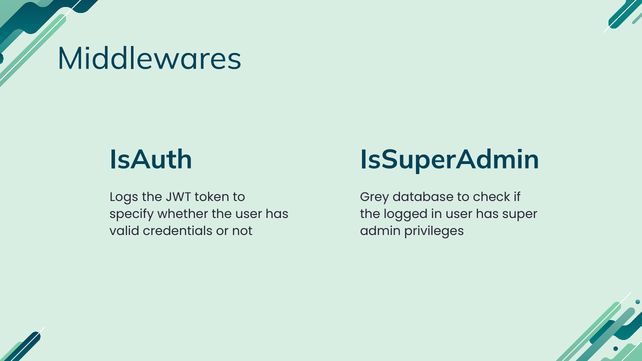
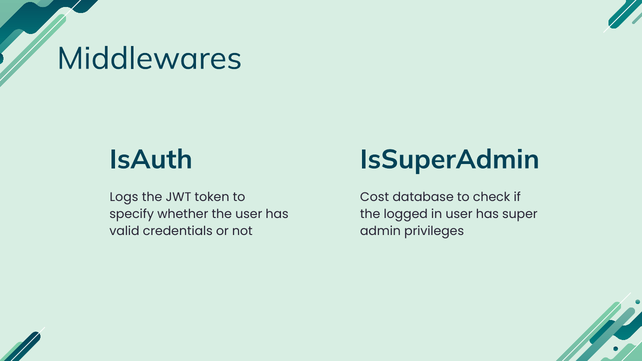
Grey: Grey -> Cost (375, 197)
